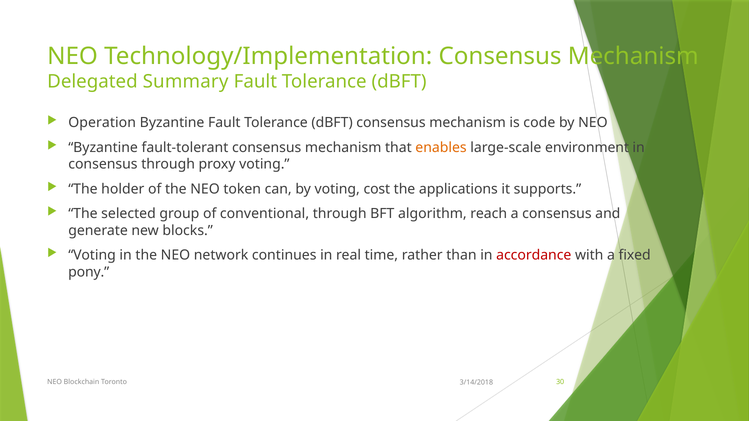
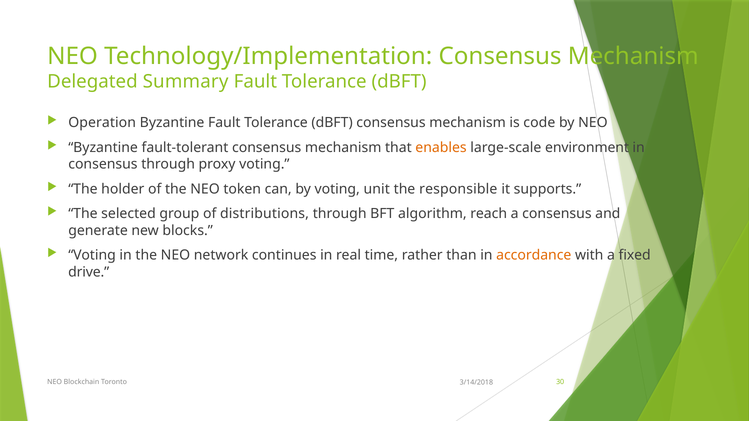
cost: cost -> unit (377, 189)
applications: applications -> responsible (458, 189)
conventional: conventional -> distributions (265, 214)
accordance colour: red -> orange (534, 255)
pony: pony -> drive (89, 272)
